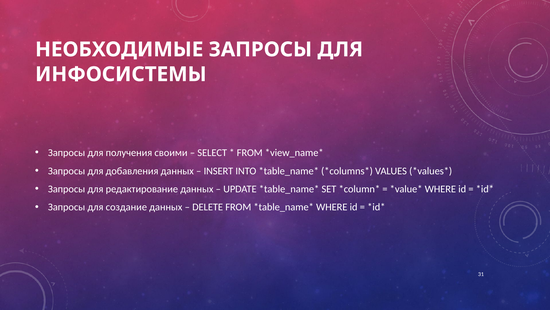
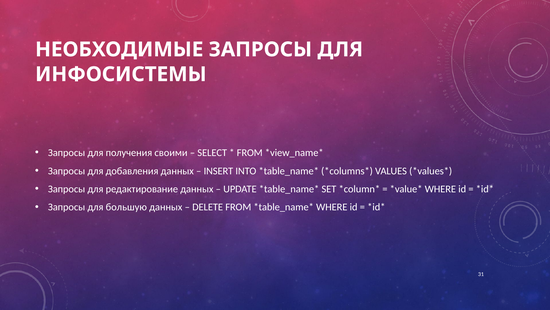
создание: создание -> большую (126, 207)
